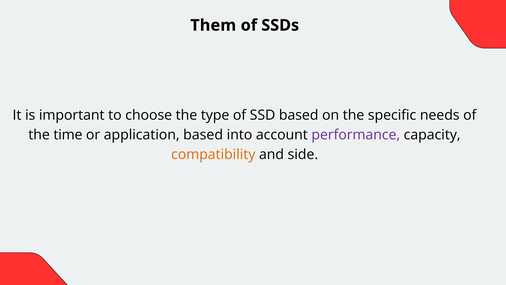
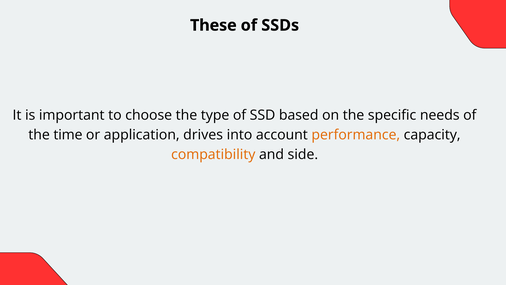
Them: Them -> These (213, 25)
application based: based -> drives (203, 135)
performance colour: purple -> orange (356, 135)
